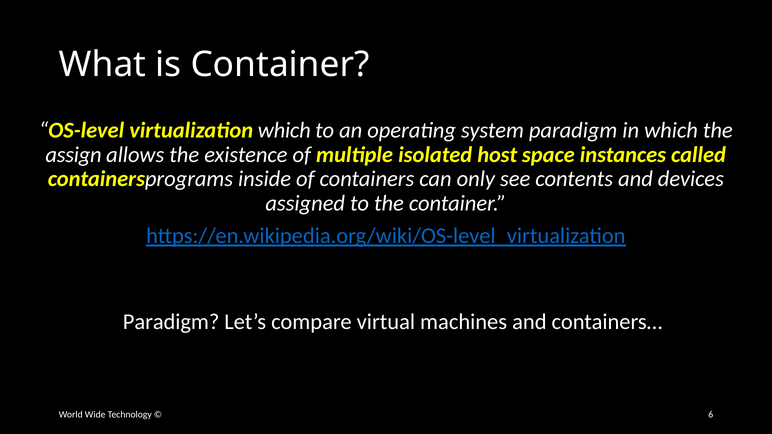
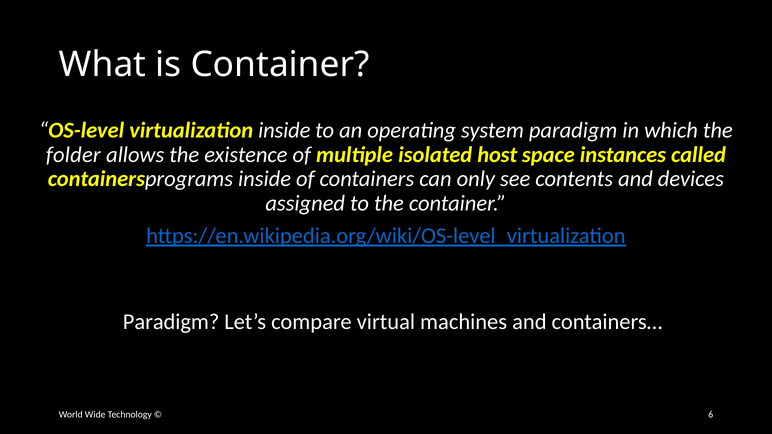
virtualization which: which -> inside (284, 130)
assign: assign -> folder (73, 155)
